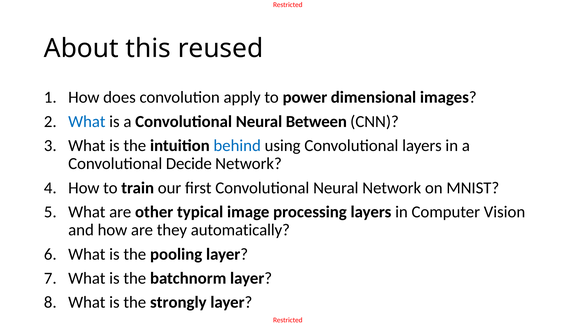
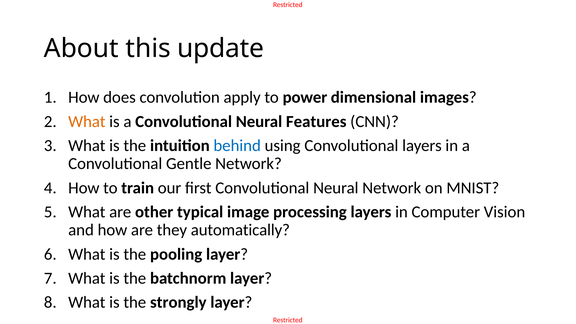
reused: reused -> update (221, 48)
What colour: blue -> orange (87, 121)
Between: Between -> Features (316, 121)
Decide: Decide -> Gentle (189, 164)
